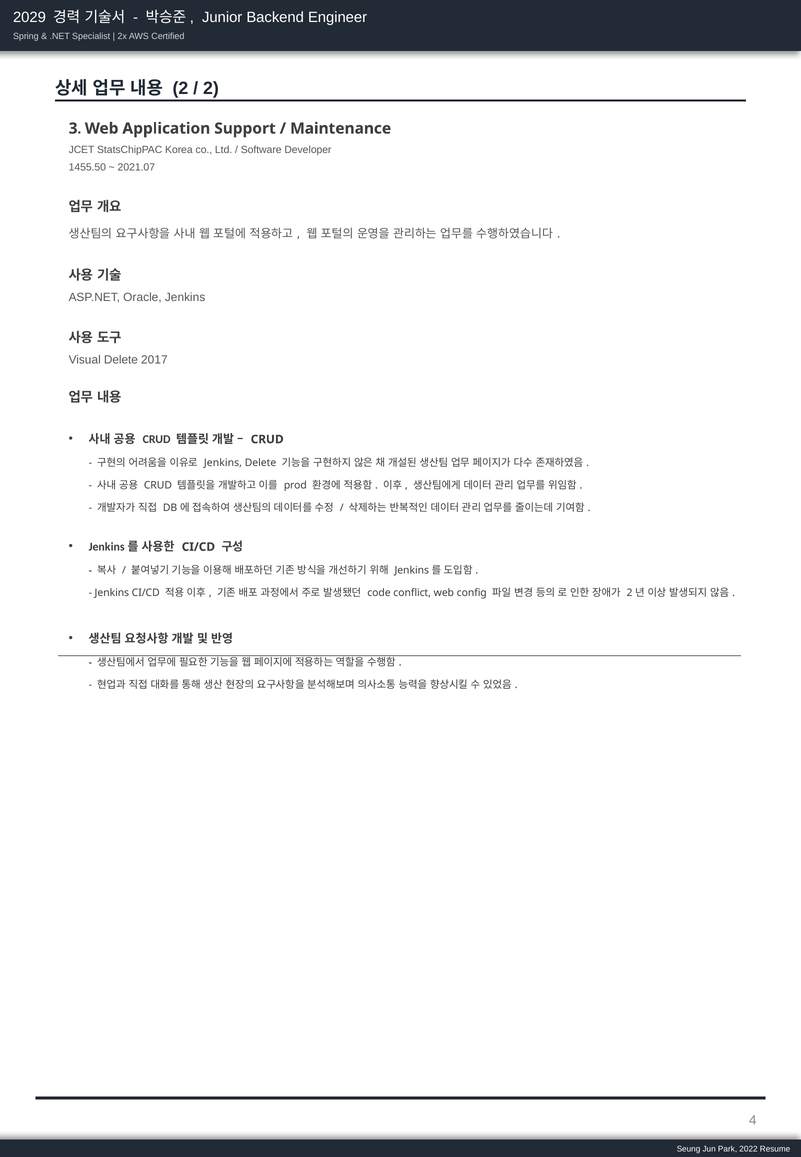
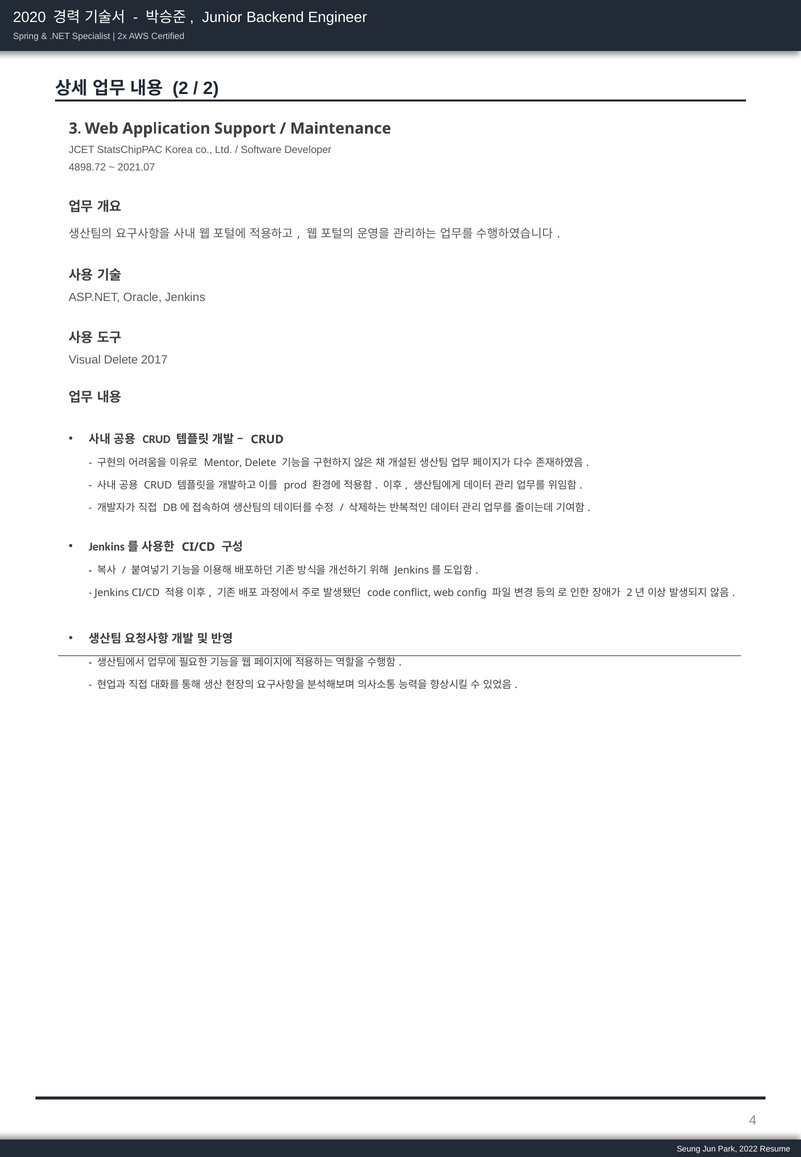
2029: 2029 -> 2020 (29, 17)
1455.50: 1455.50 -> 4898.72 (87, 167)
Jenkins: Jenkins -> Mentor (223, 463)
